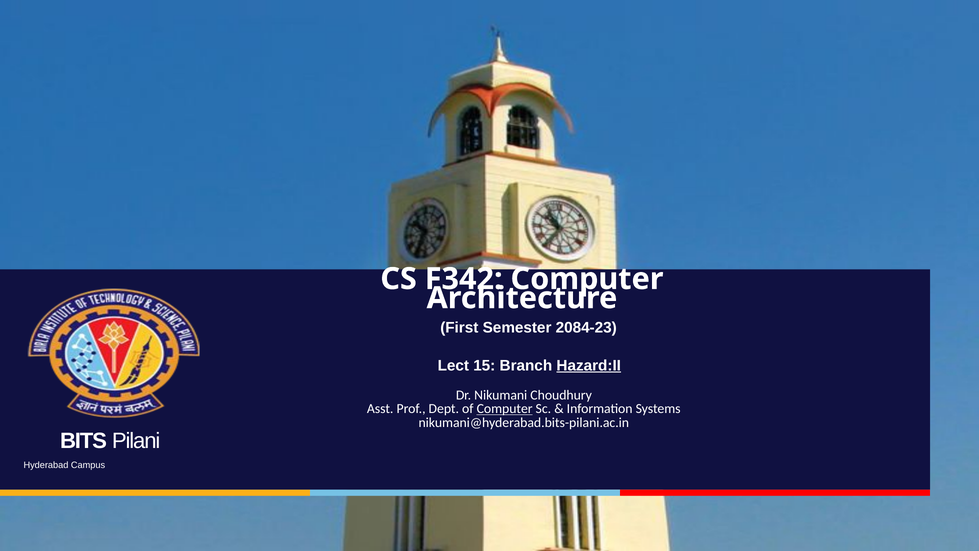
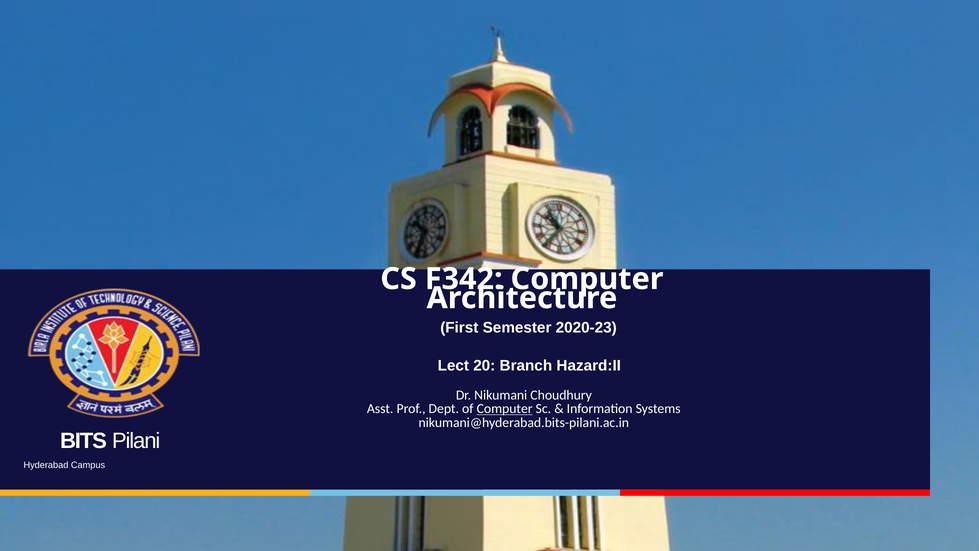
2084-23: 2084-23 -> 2020-23 (586, 328)
15: 15 -> 20 (484, 365)
Hazard:II underline: present -> none (589, 365)
